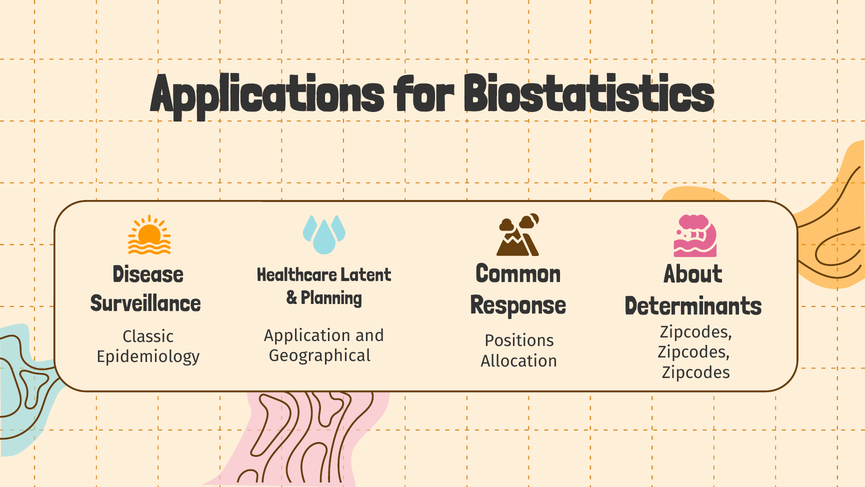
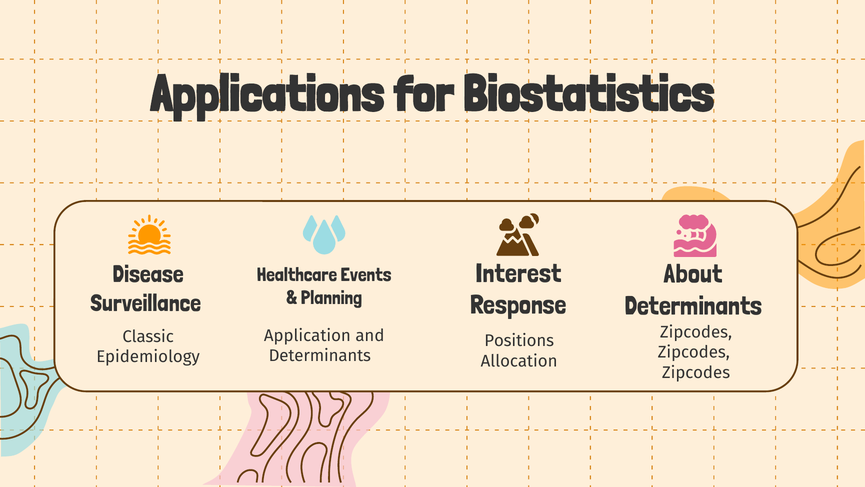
Common: Common -> Interest (518, 273)
Latent: Latent -> Events (366, 275)
Geographical: Geographical -> Determinants (320, 355)
